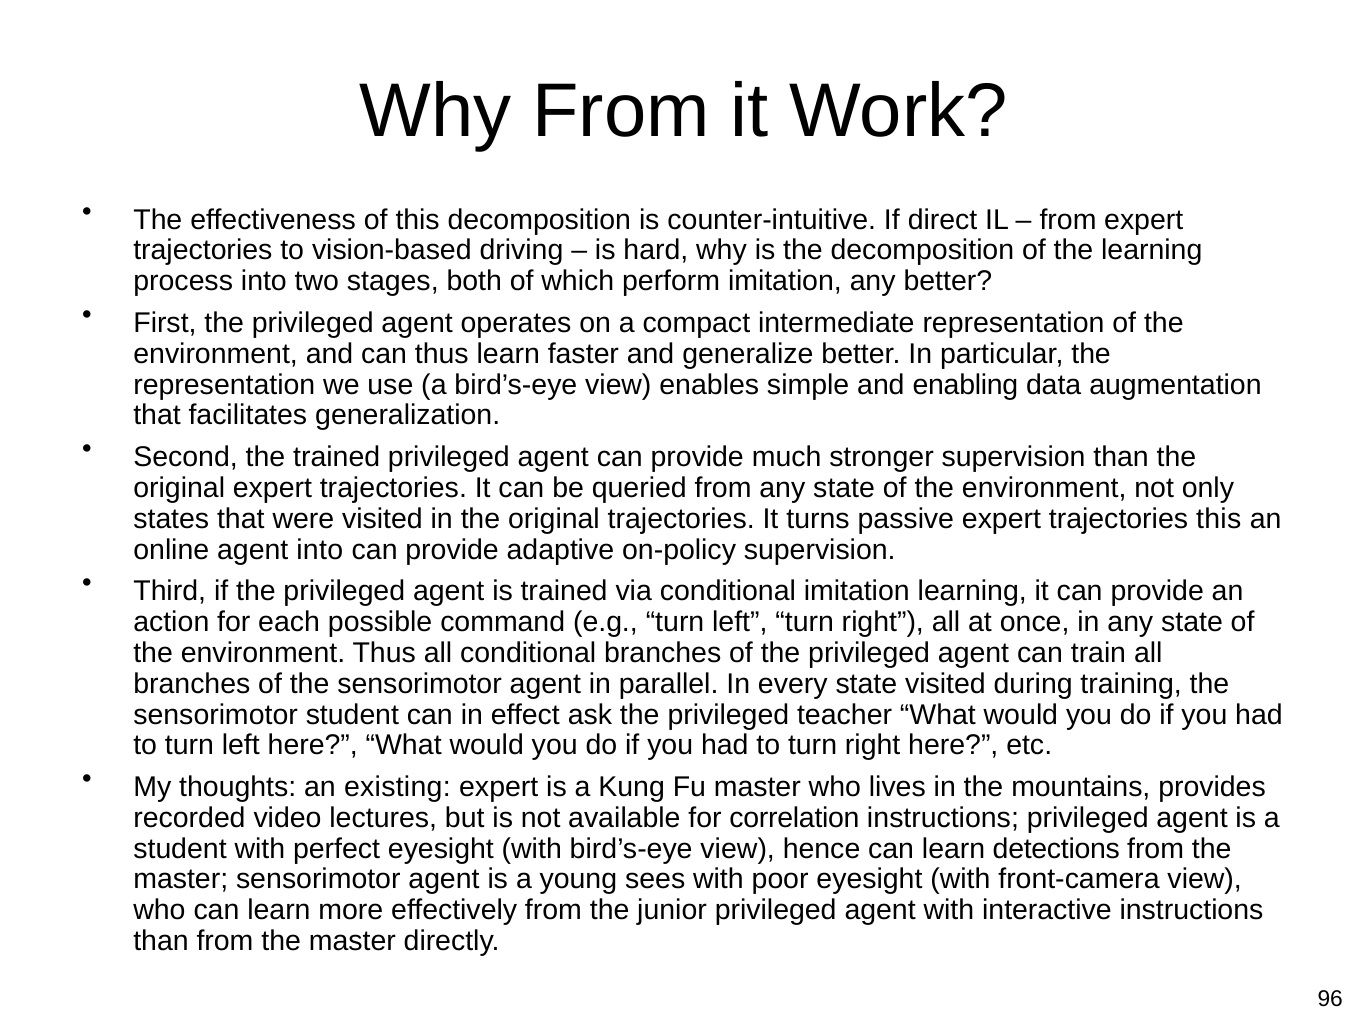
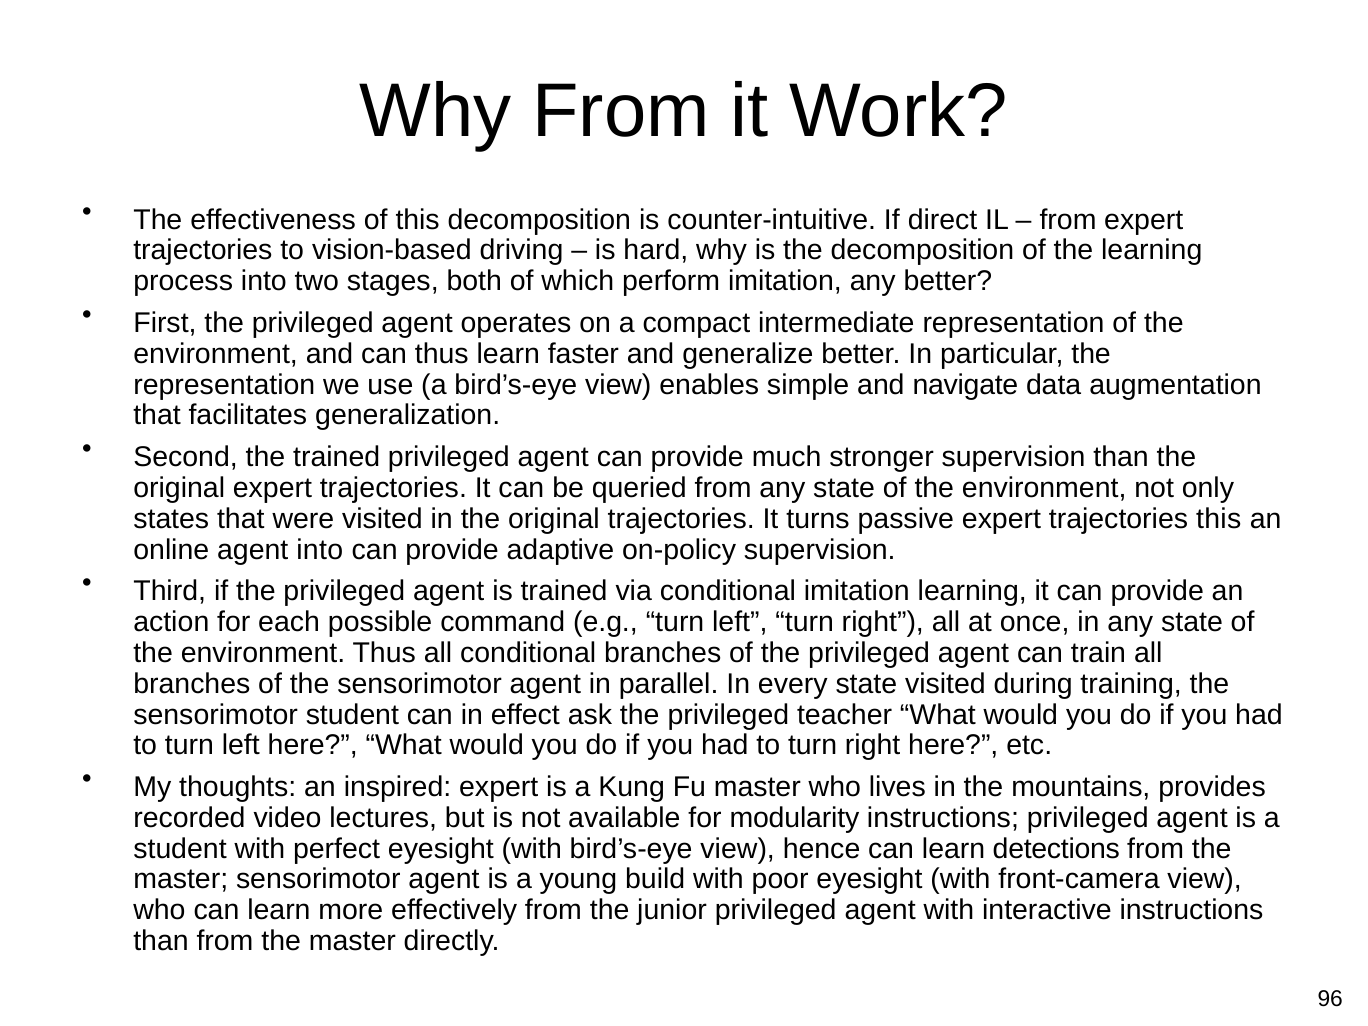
enabling: enabling -> navigate (965, 385)
existing: existing -> inspired (398, 787)
correlation: correlation -> modularity (794, 818)
sees: sees -> build (655, 880)
